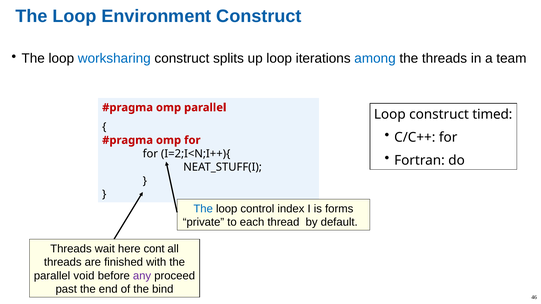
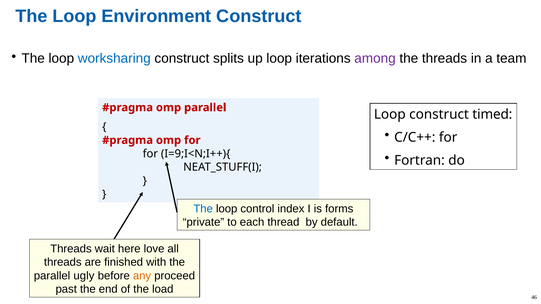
among colour: blue -> purple (375, 58)
I=2;I<N;I++){: I=2;I<N;I++){ -> I=9;I<N;I++){ (196, 154)
cont: cont -> love (154, 249)
void: void -> ugly (84, 276)
any colour: purple -> orange (142, 276)
bind: bind -> load (163, 290)
